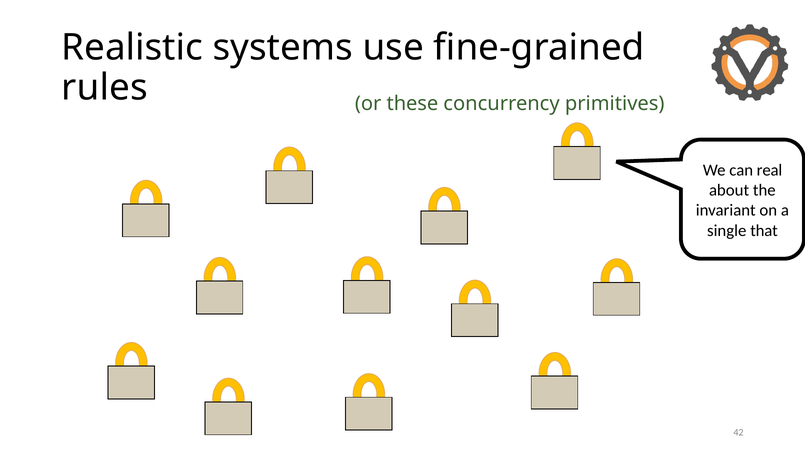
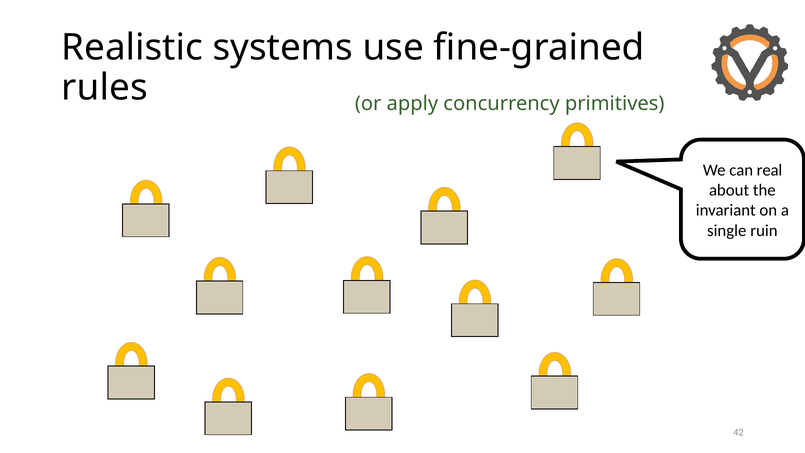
these: these -> apply (412, 104)
that: that -> ruin (764, 230)
